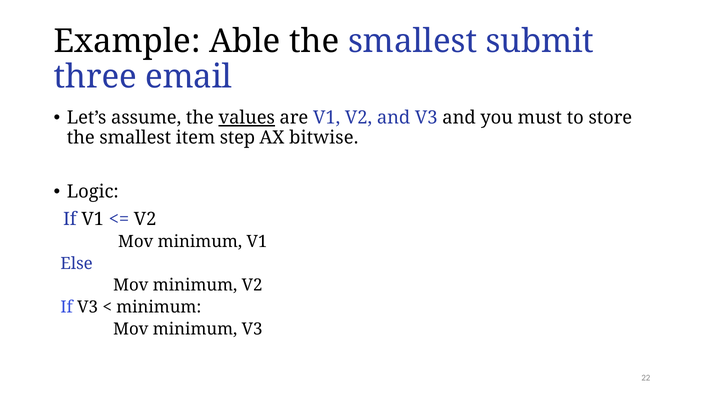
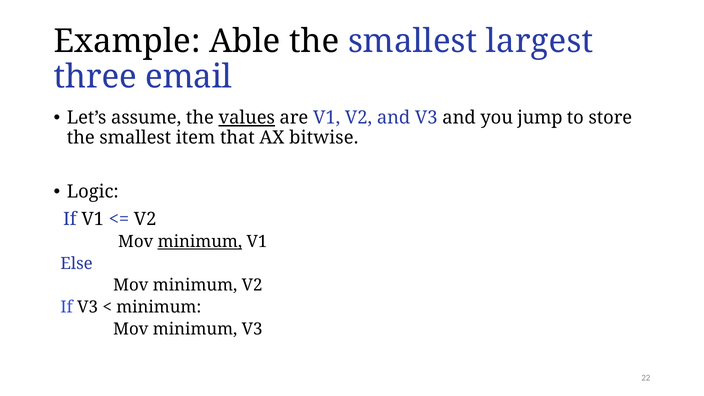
submit: submit -> largest (540, 41)
must: must -> jump (540, 118)
step: step -> that (237, 138)
minimum underline: none -> present (200, 242)
